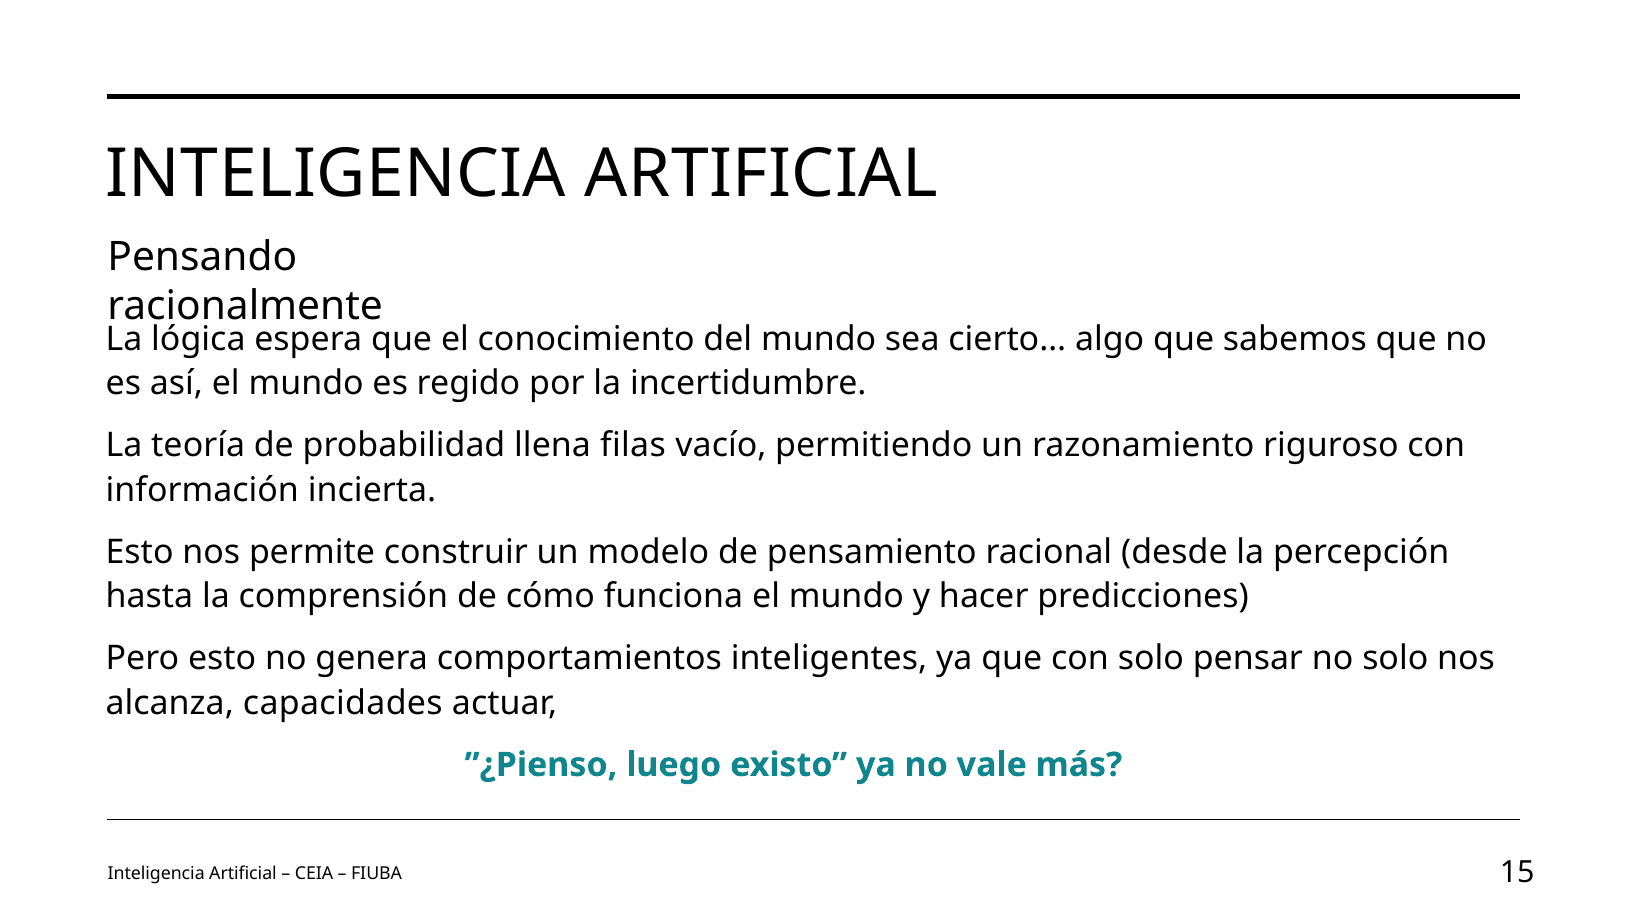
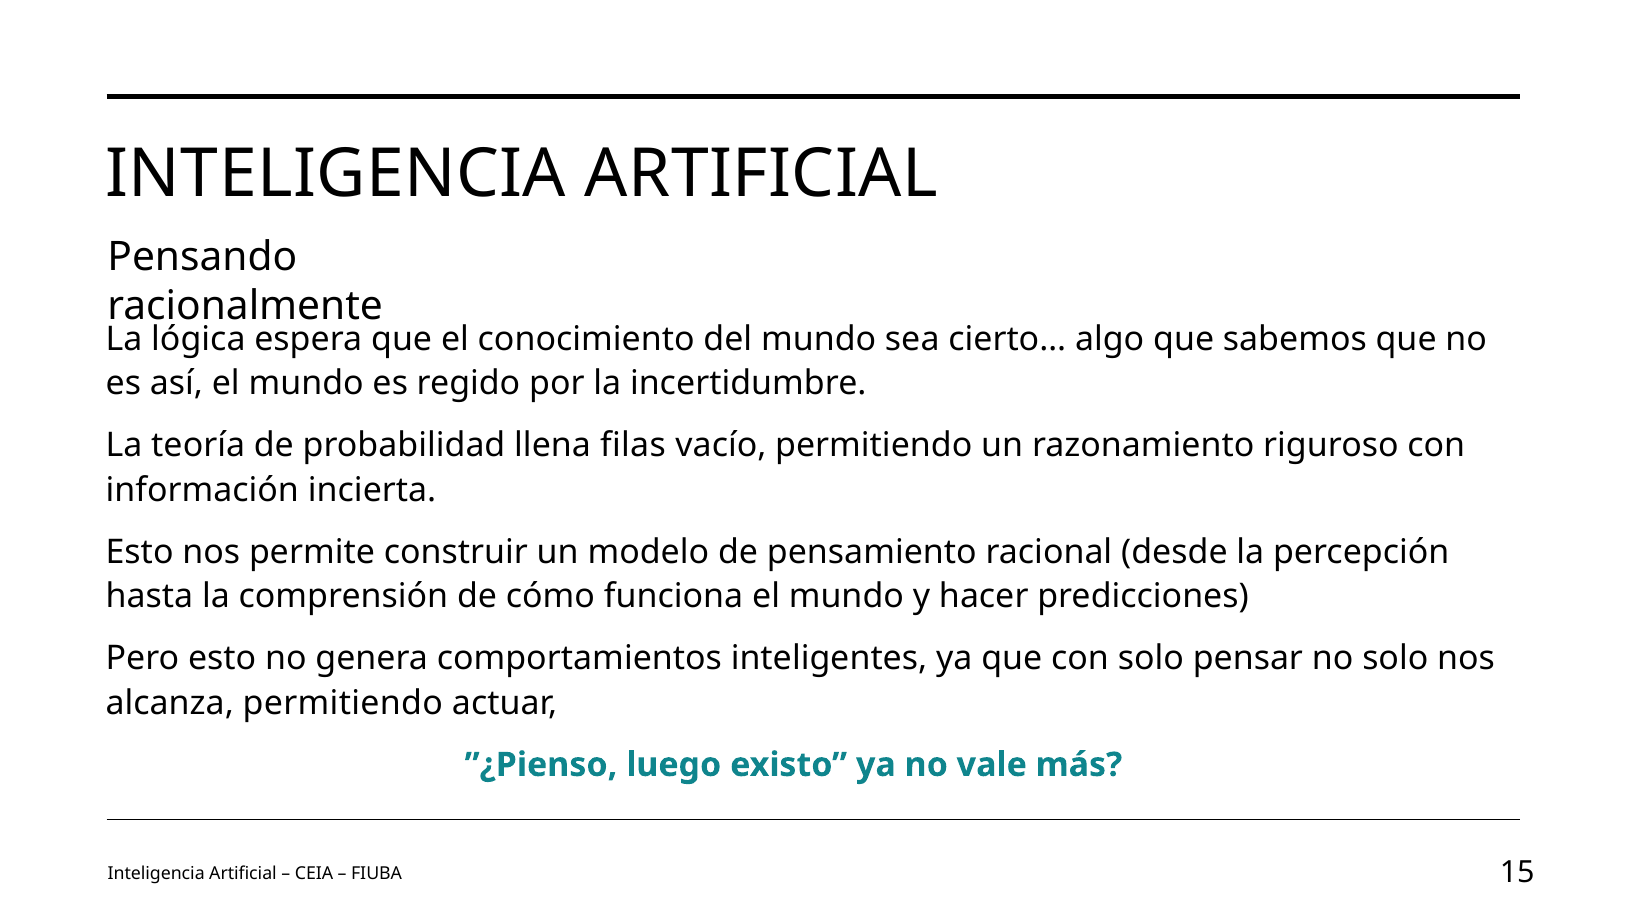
alcanza capacidades: capacidades -> permitiendo (343, 703)
